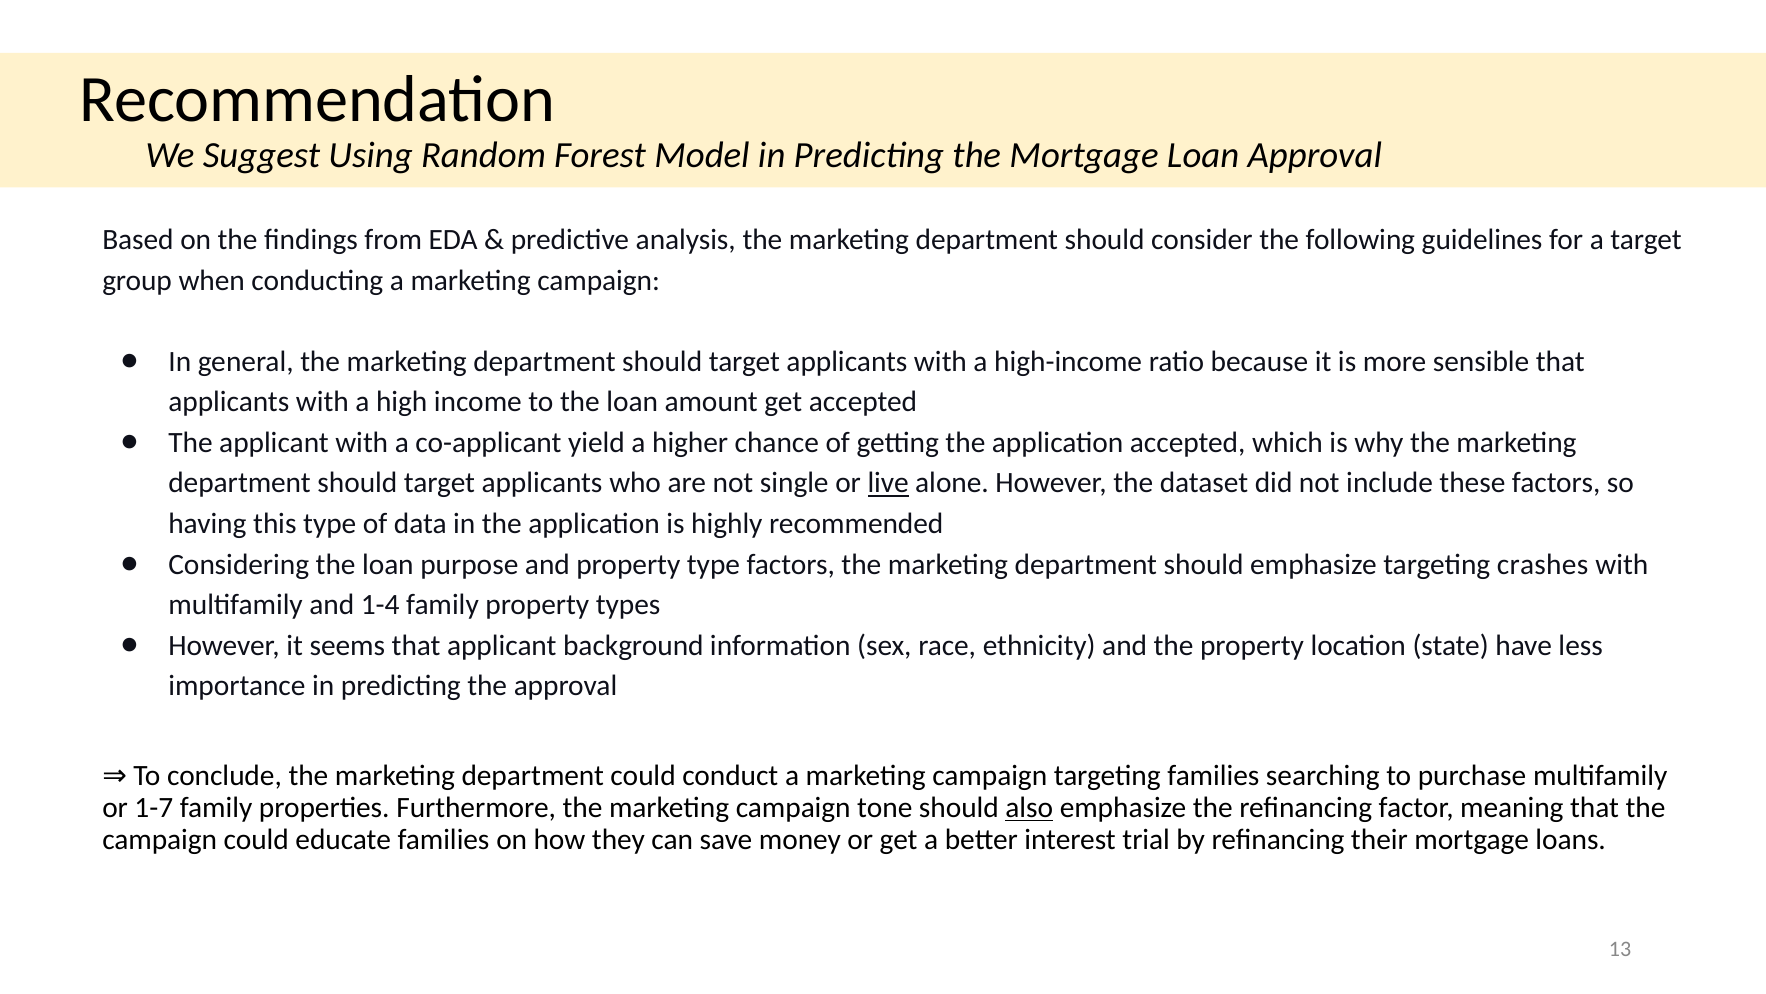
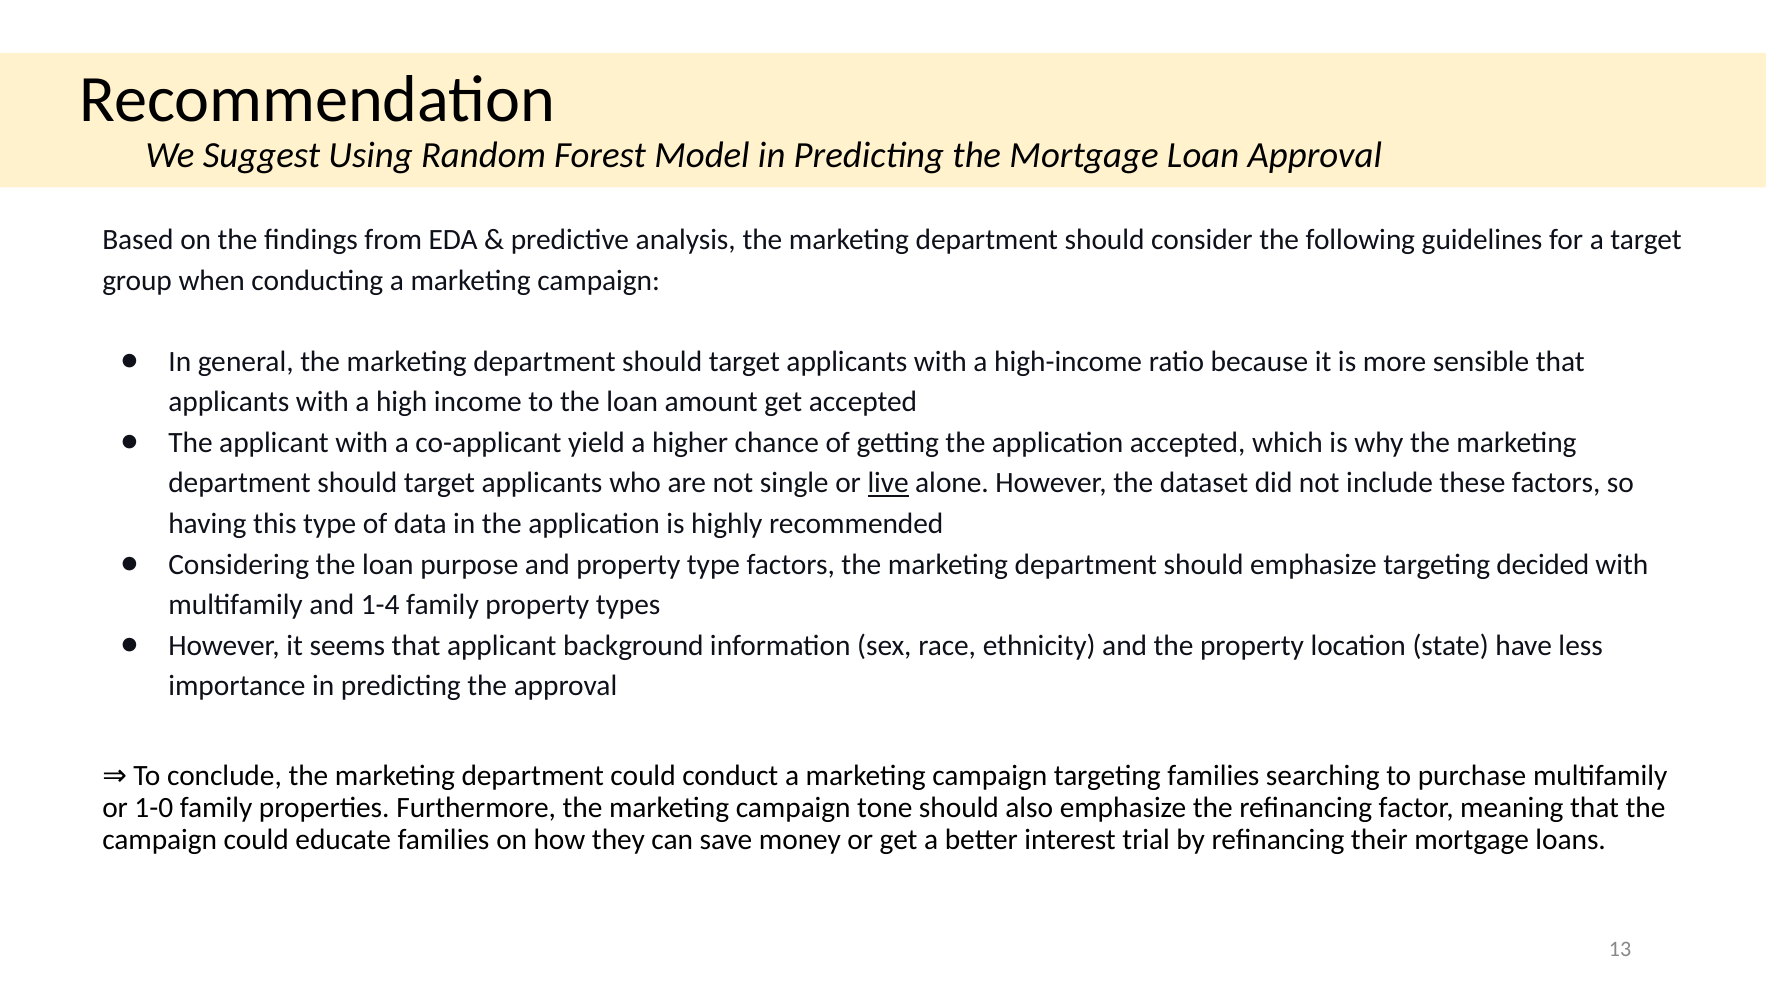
crashes: crashes -> decided (1543, 564)
1-7: 1-7 -> 1-0 (154, 807)
also underline: present -> none (1029, 807)
